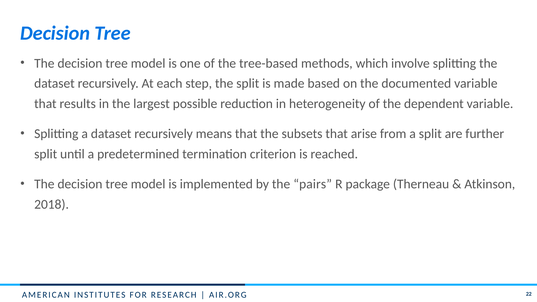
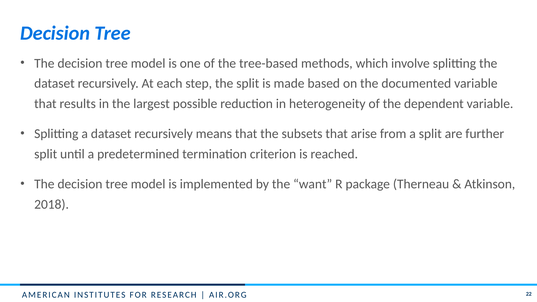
pairs: pairs -> want (313, 184)
